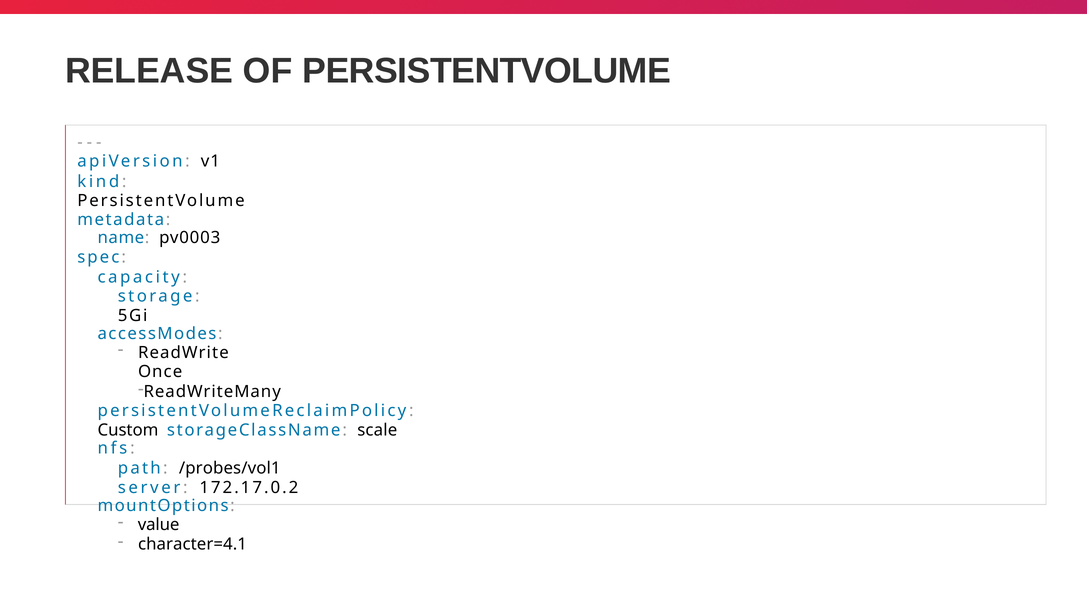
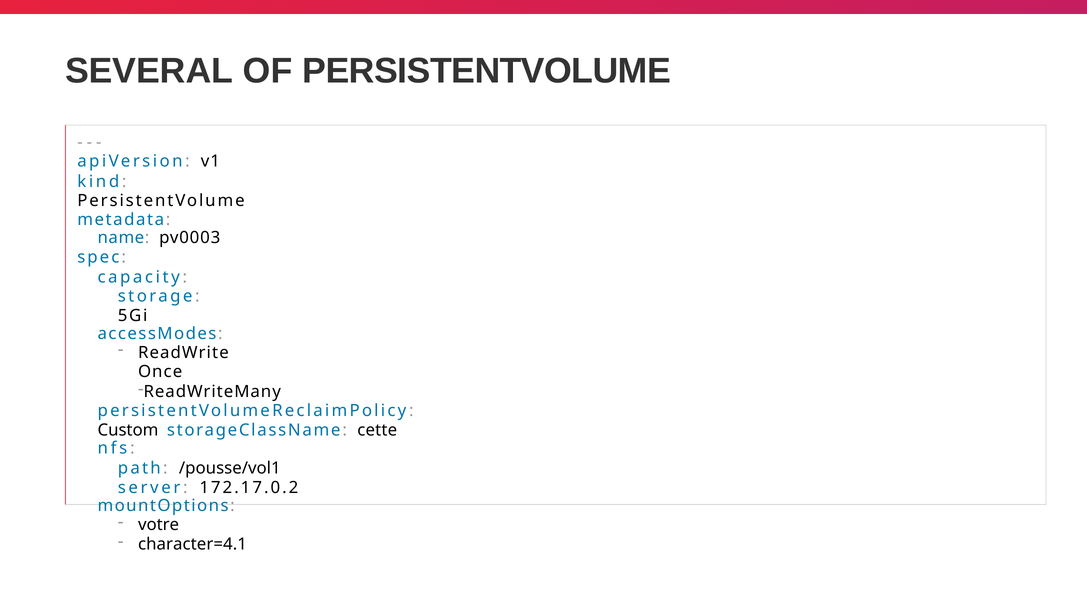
RELEASE: RELEASE -> SEVERAL (149, 71)
scale: scale -> cette (377, 430)
/probes/vol1: /probes/vol1 -> /pousse/vol1 (230, 469)
value: value -> votre (159, 525)
